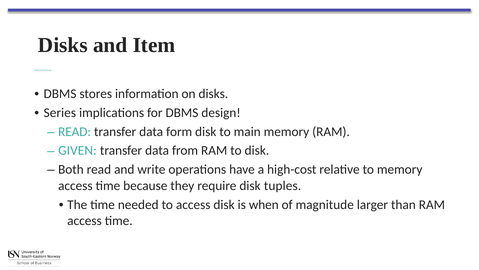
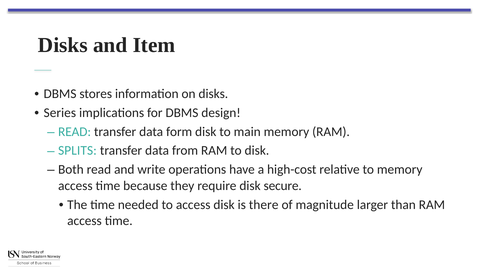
GIVEN: GIVEN -> SPLITS (77, 150)
tuples: tuples -> secure (283, 185)
when: when -> there (264, 204)
